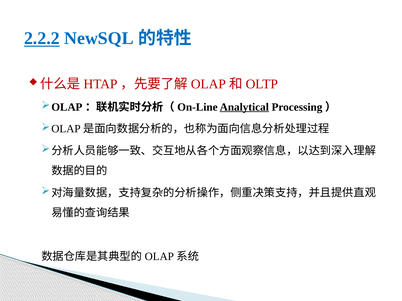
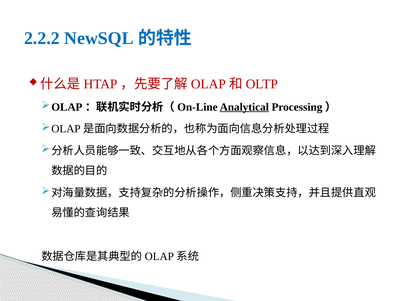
2.2.2 underline: present -> none (42, 38)
